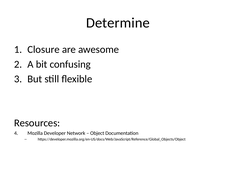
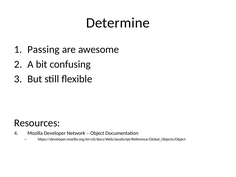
Closure: Closure -> Passing (44, 50)
